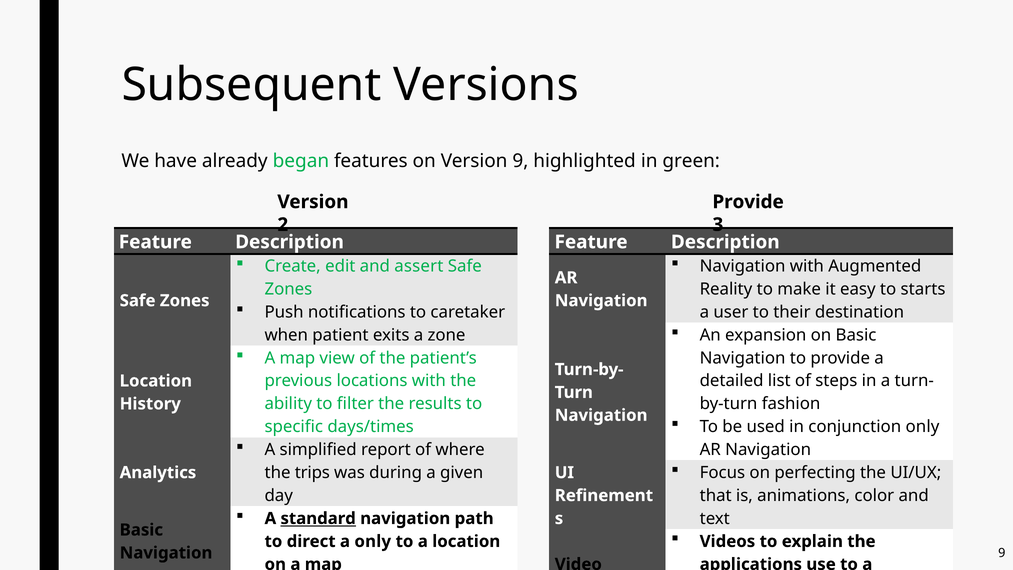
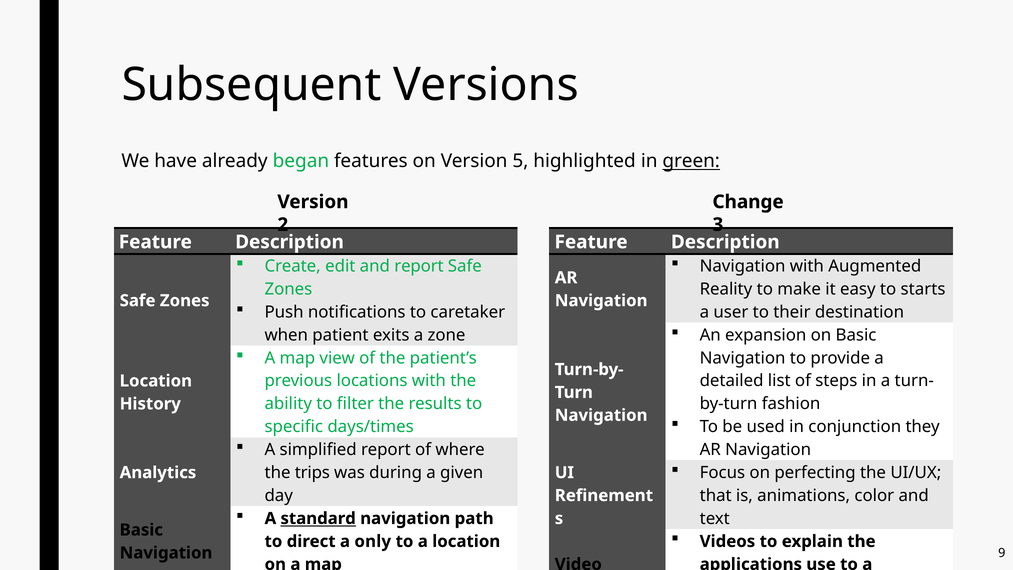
Version 9: 9 -> 5 (520, 161)
green underline: none -> present (691, 161)
Provide: Provide -> Change (748, 202)
and assert: assert -> report (419, 266)
conjunction only: only -> they (923, 427)
